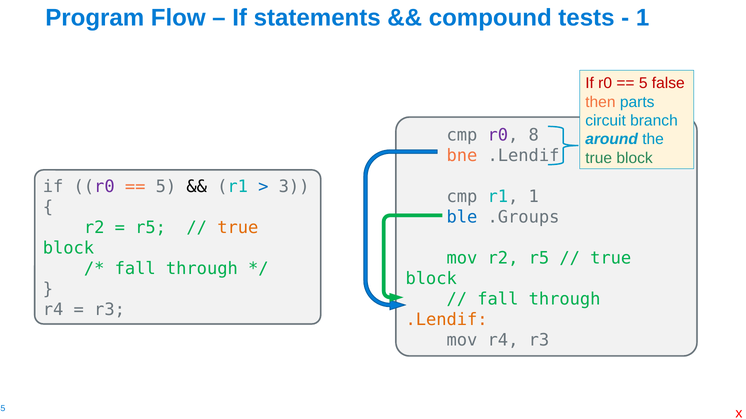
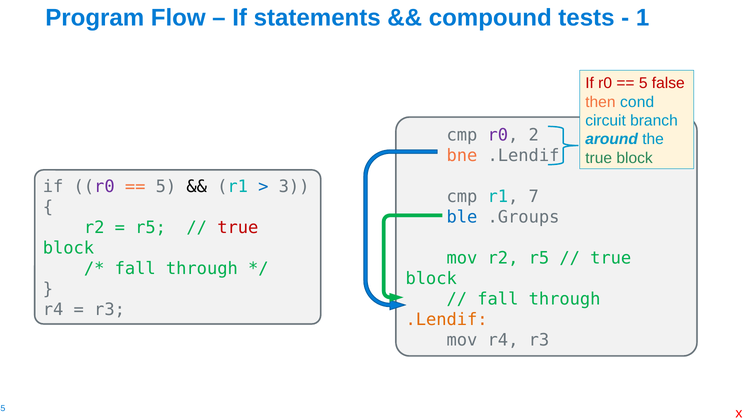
parts: parts -> cond (637, 102)
8: 8 -> 2 (534, 136)
r1 1: 1 -> 7 (534, 197)
true colour: orange -> red (238, 228)
